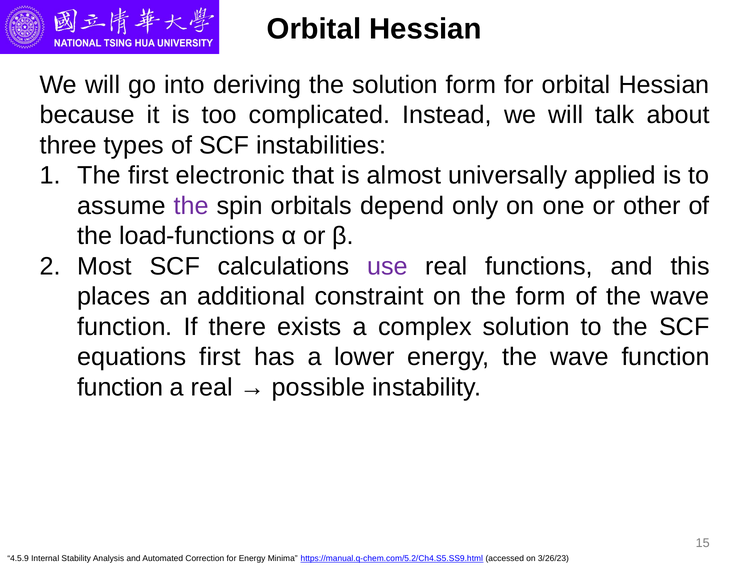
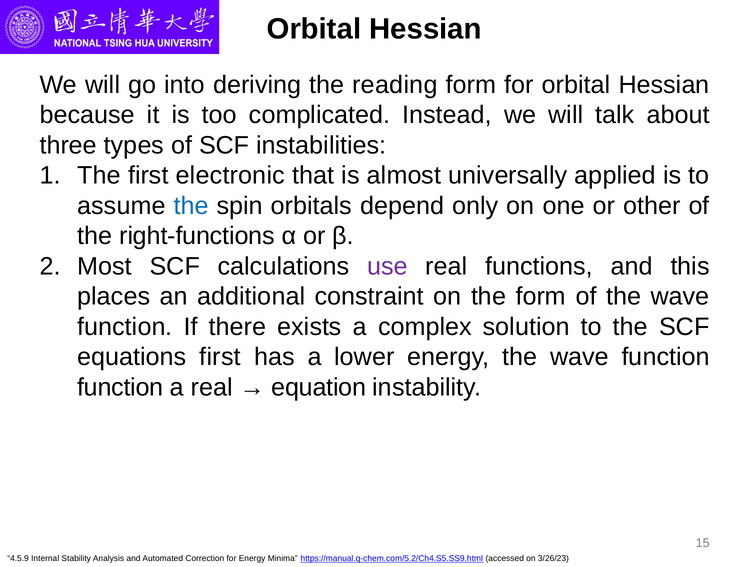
the solution: solution -> reading (395, 85)
the colour: purple -> blue (191, 206)
load-functions: load-functions -> right-functions (197, 236)
possible: possible -> equation (319, 387)
